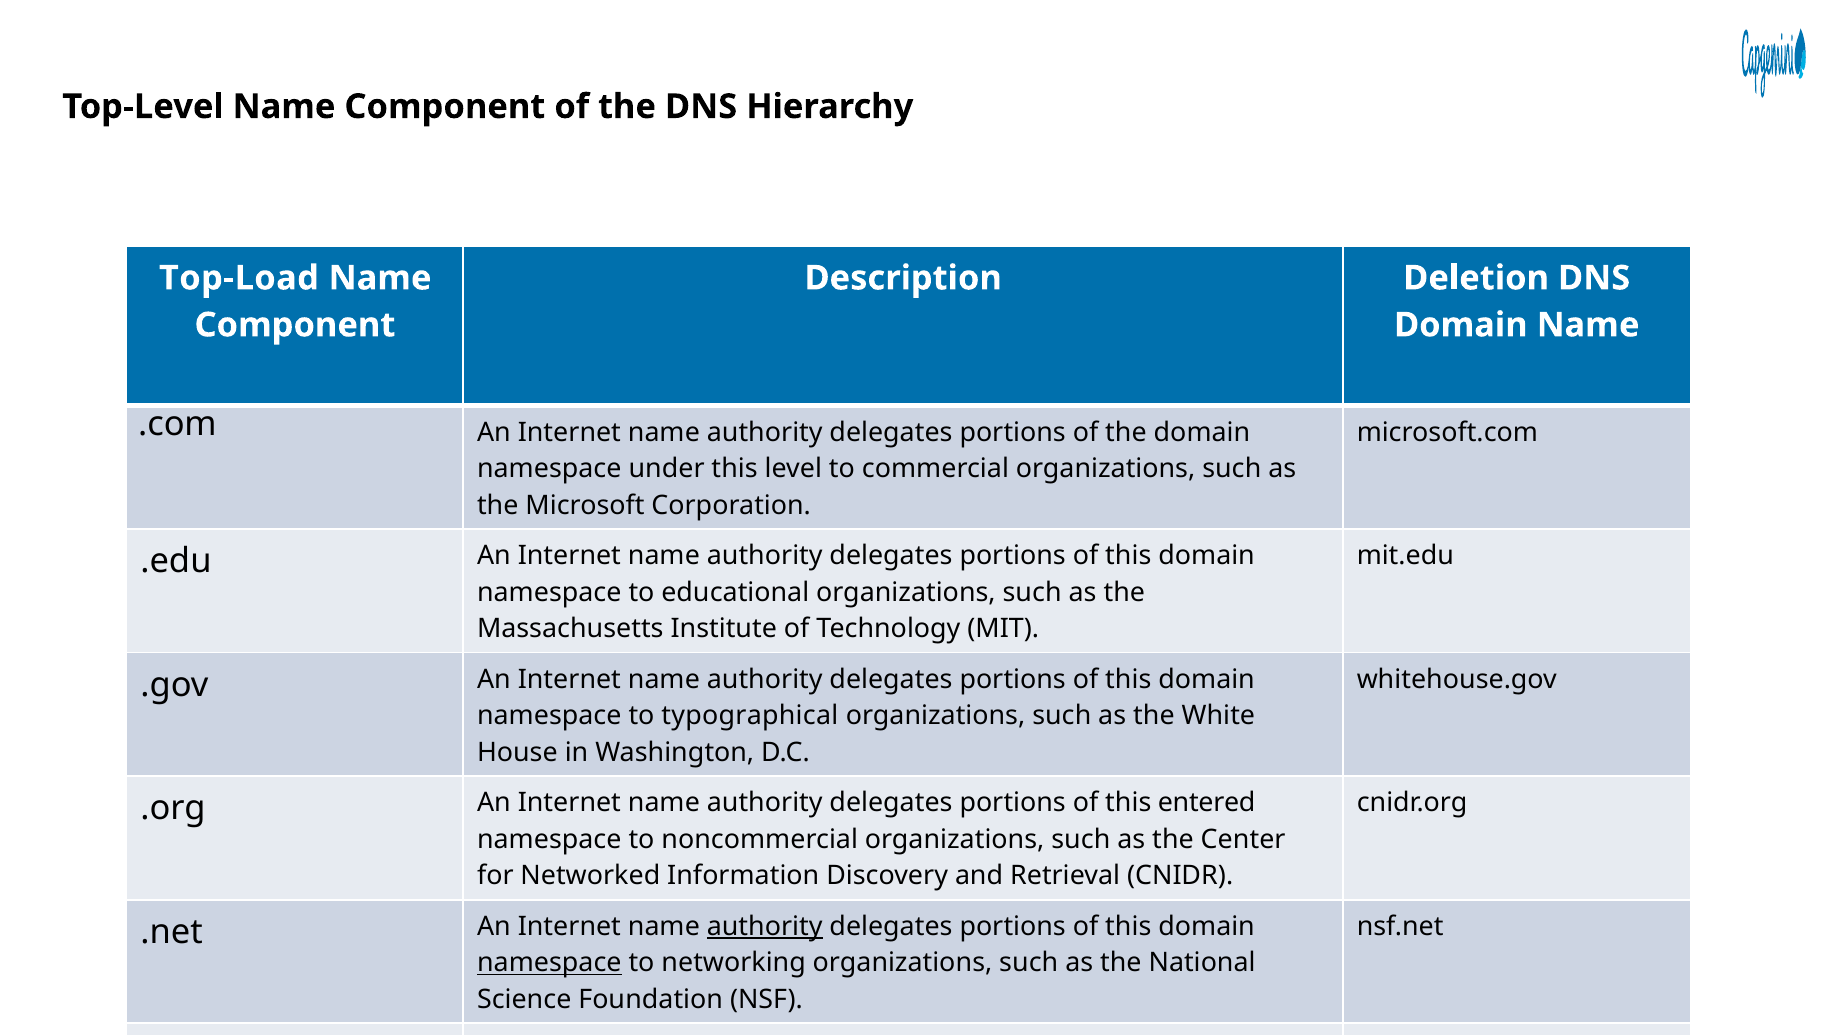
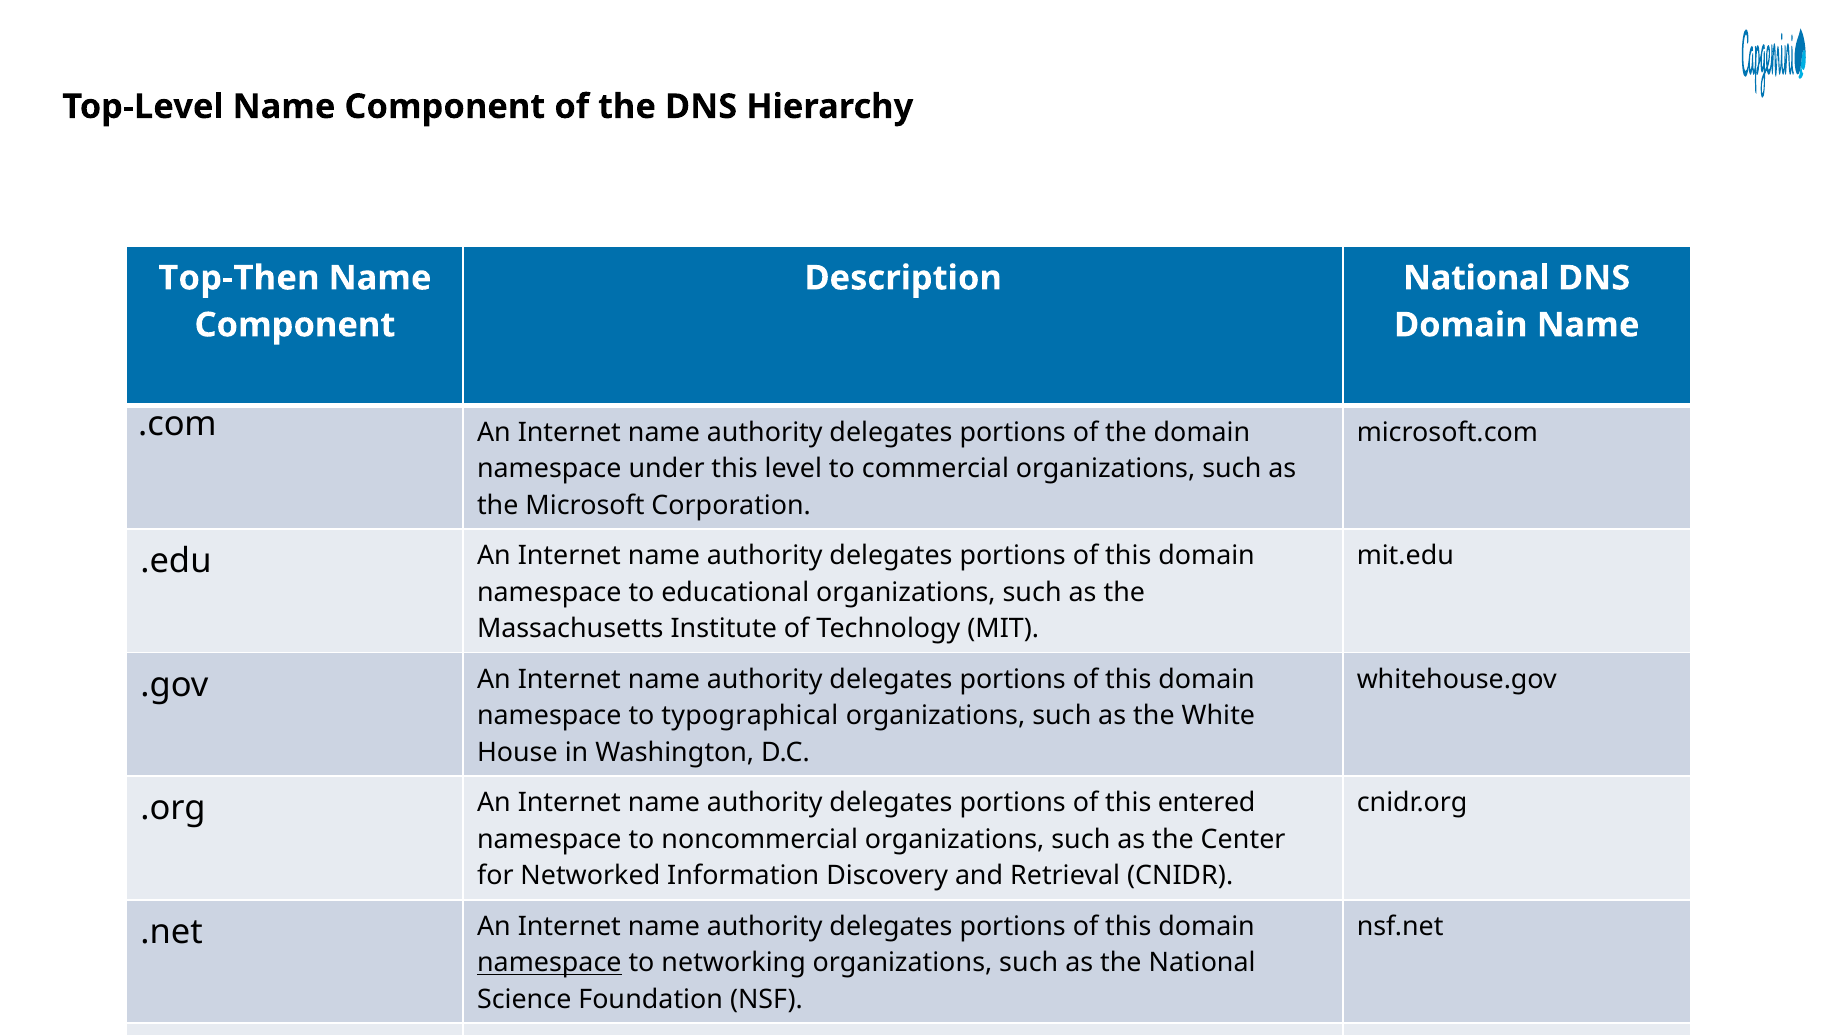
Top-Load: Top-Load -> Top-Then (239, 278)
Description Deletion: Deletion -> National (1476, 278)
authority underline: present -> none (765, 926)
